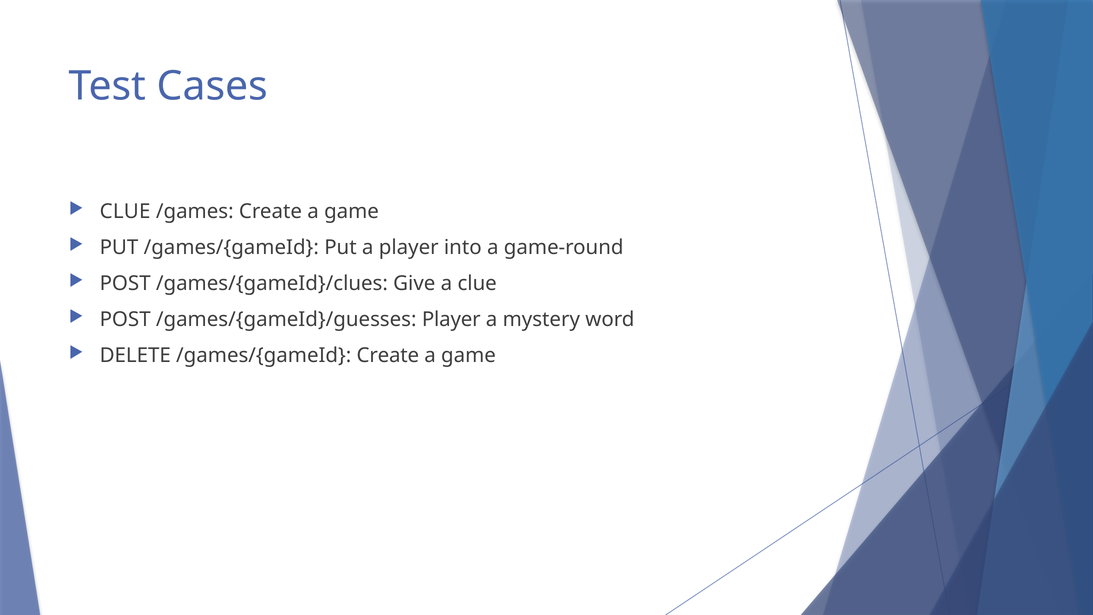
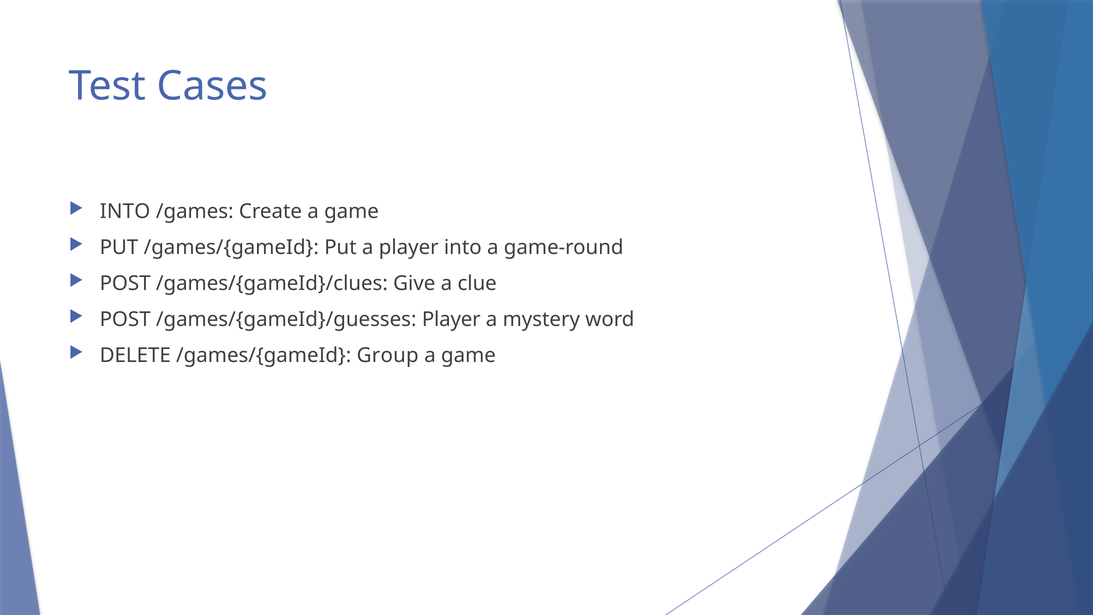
CLUE: CLUE -> INTO (125, 212)
/games/{gameId Create: Create -> Group (388, 355)
